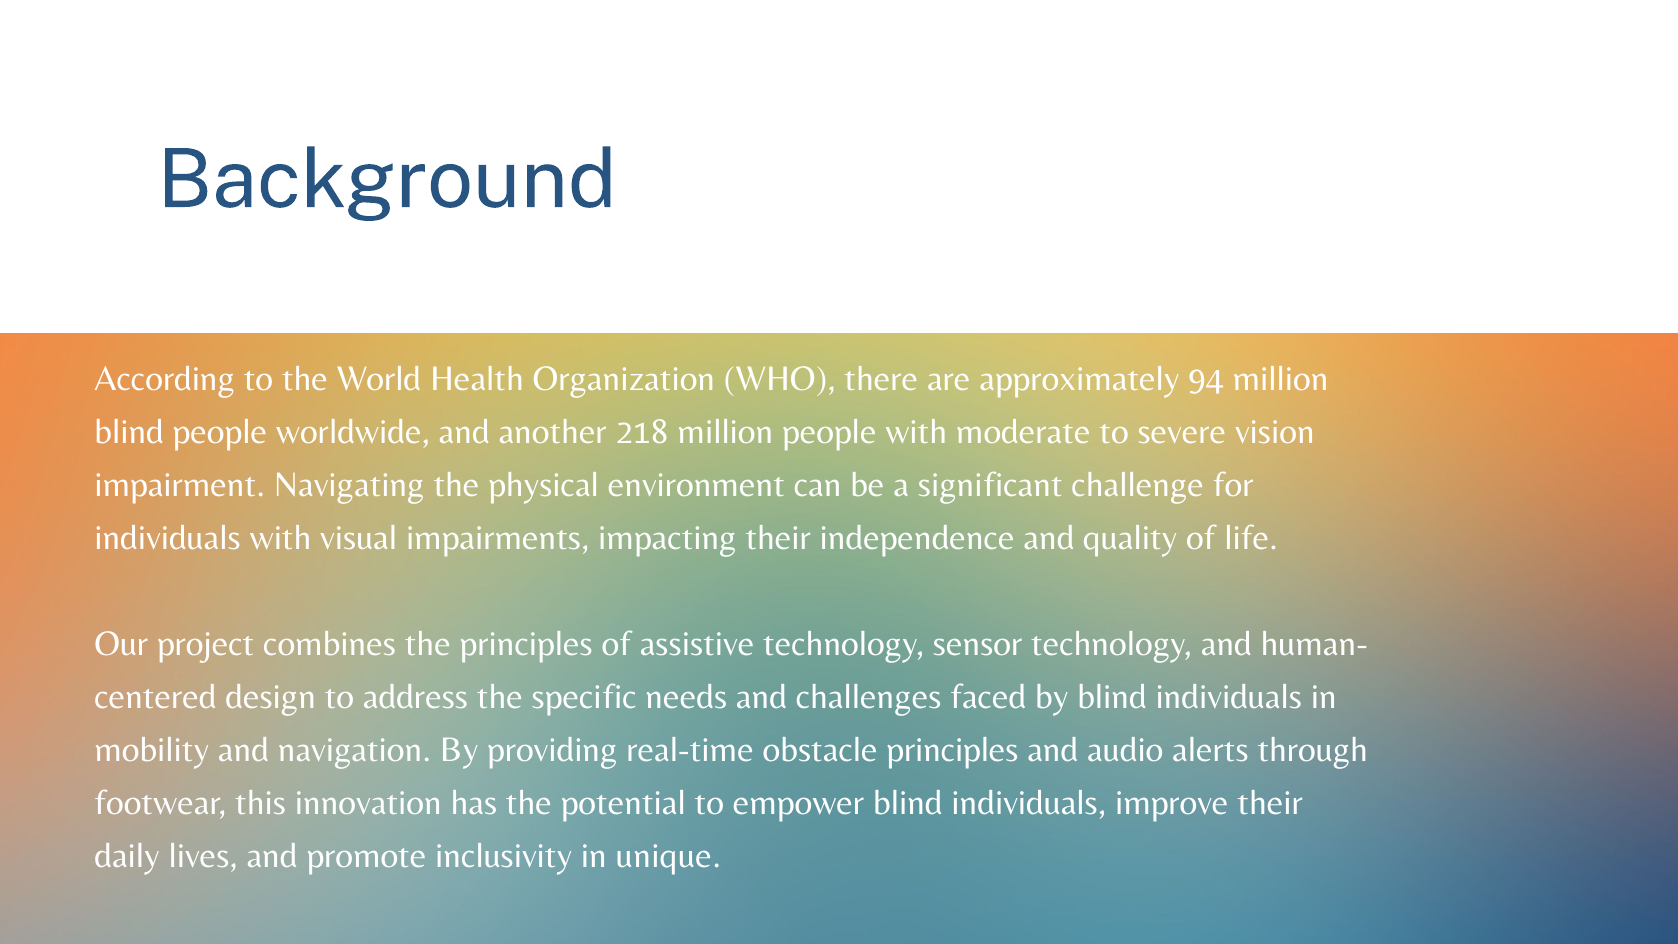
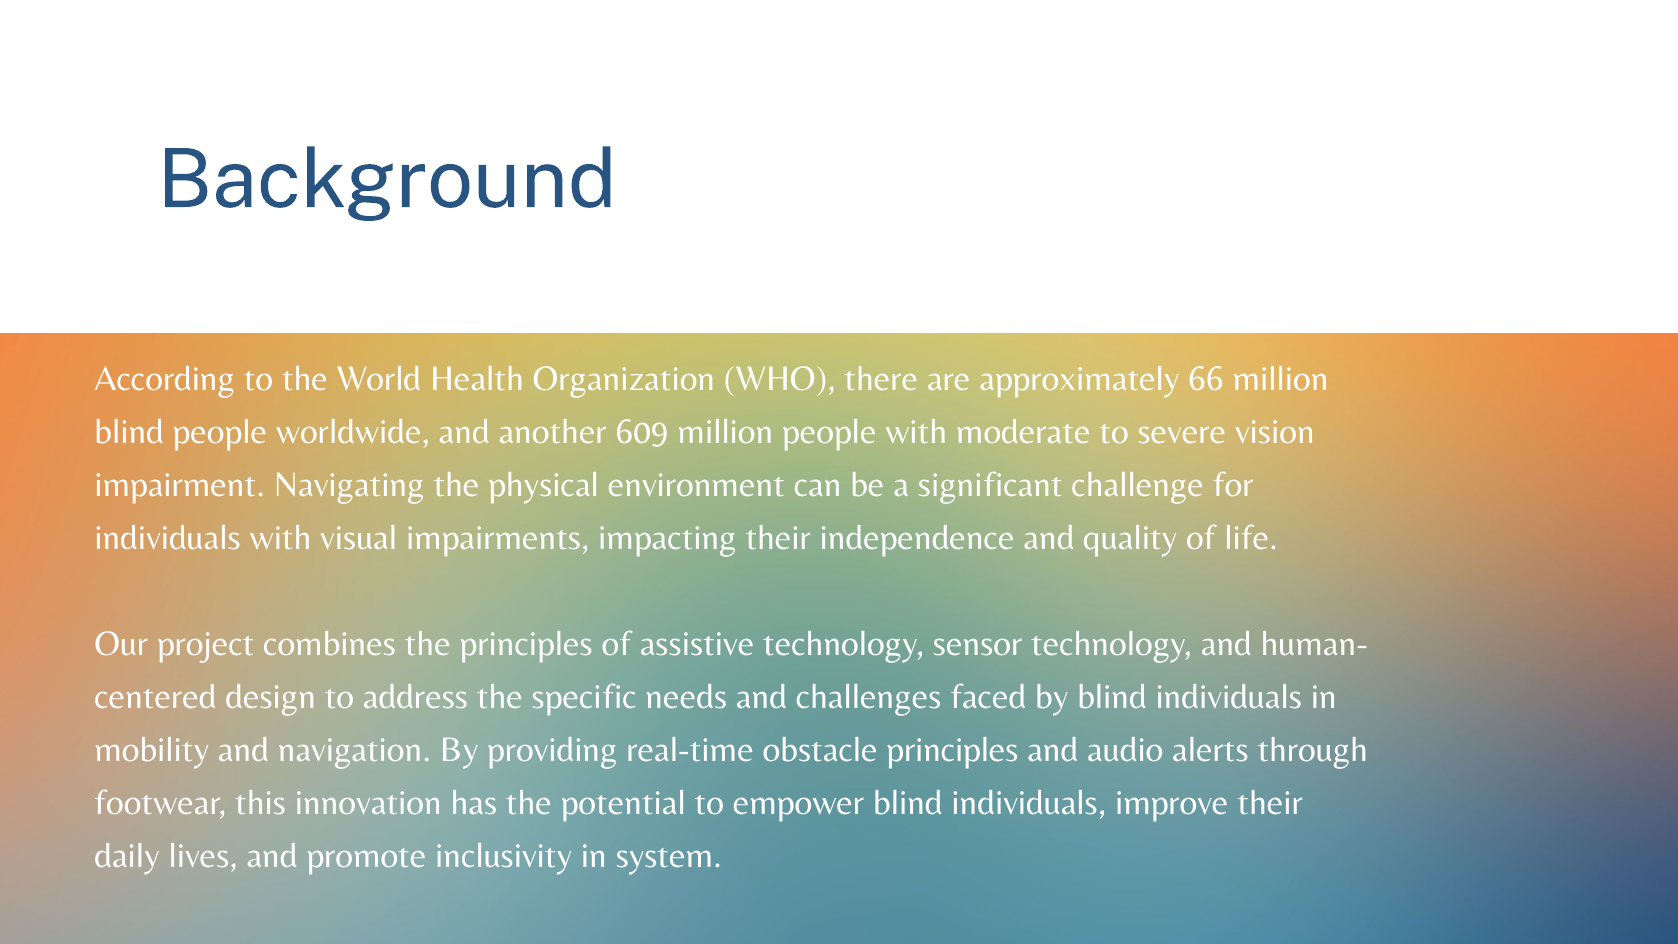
94: 94 -> 66 (1206, 378)
218: 218 -> 609 (642, 431)
unique: unique -> system (669, 856)
